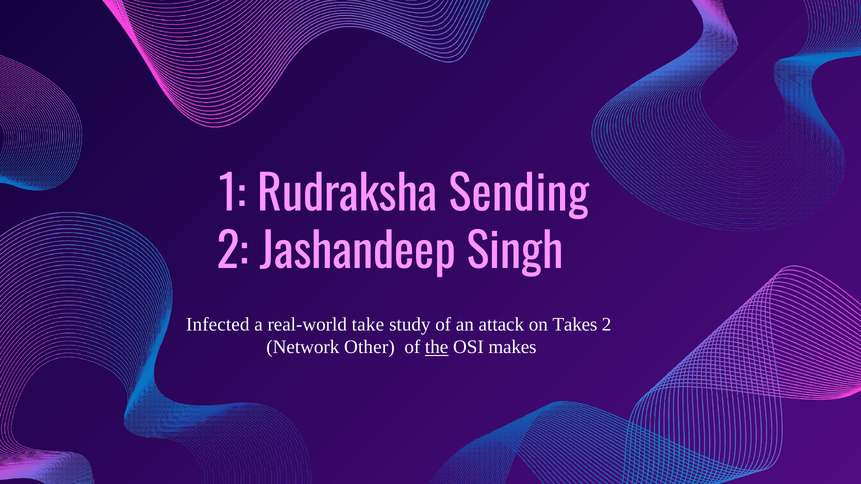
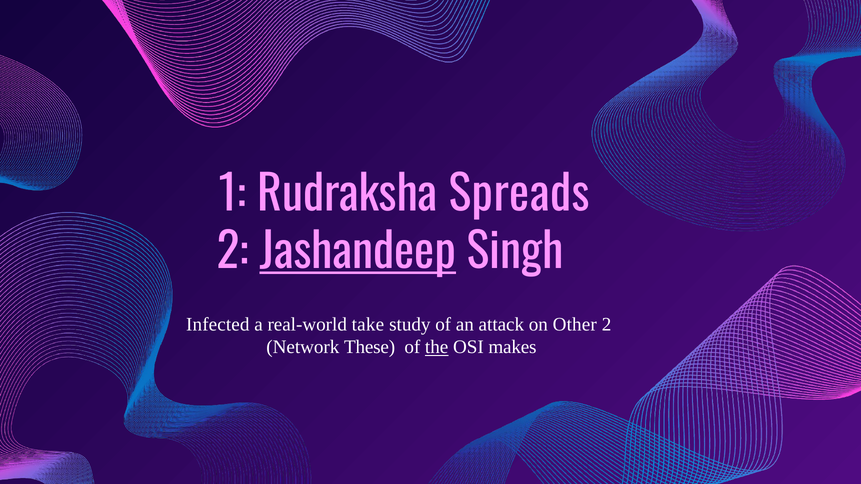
Sending: Sending -> Spreads (519, 195)
Jashandeep underline: none -> present (358, 252)
Takes: Takes -> Other (575, 324)
Other: Other -> These (370, 347)
